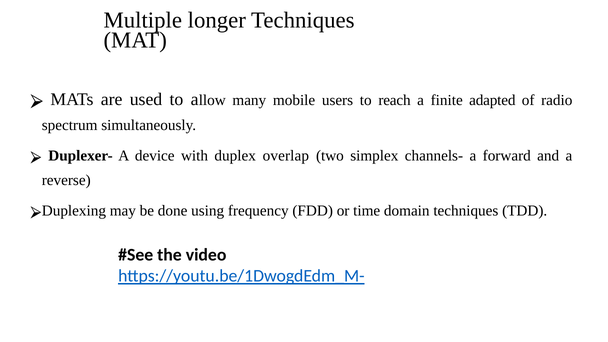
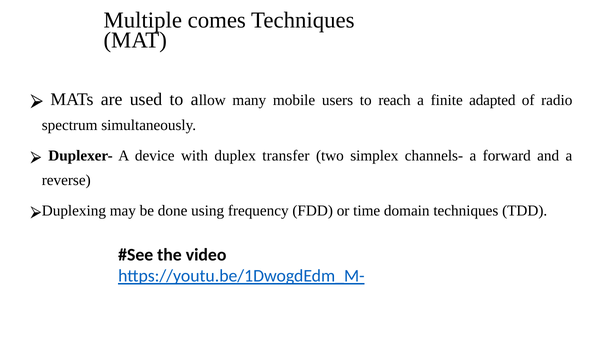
longer: longer -> comes (217, 20)
overlap: overlap -> transfer (286, 156)
